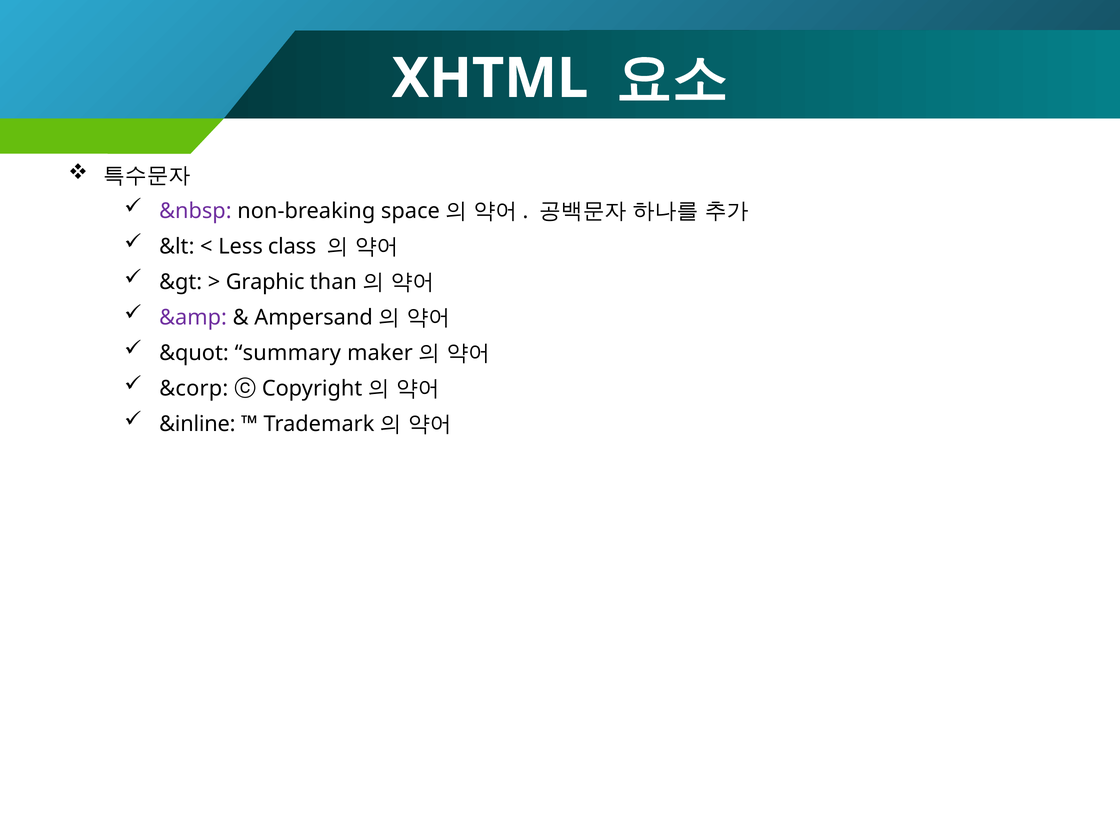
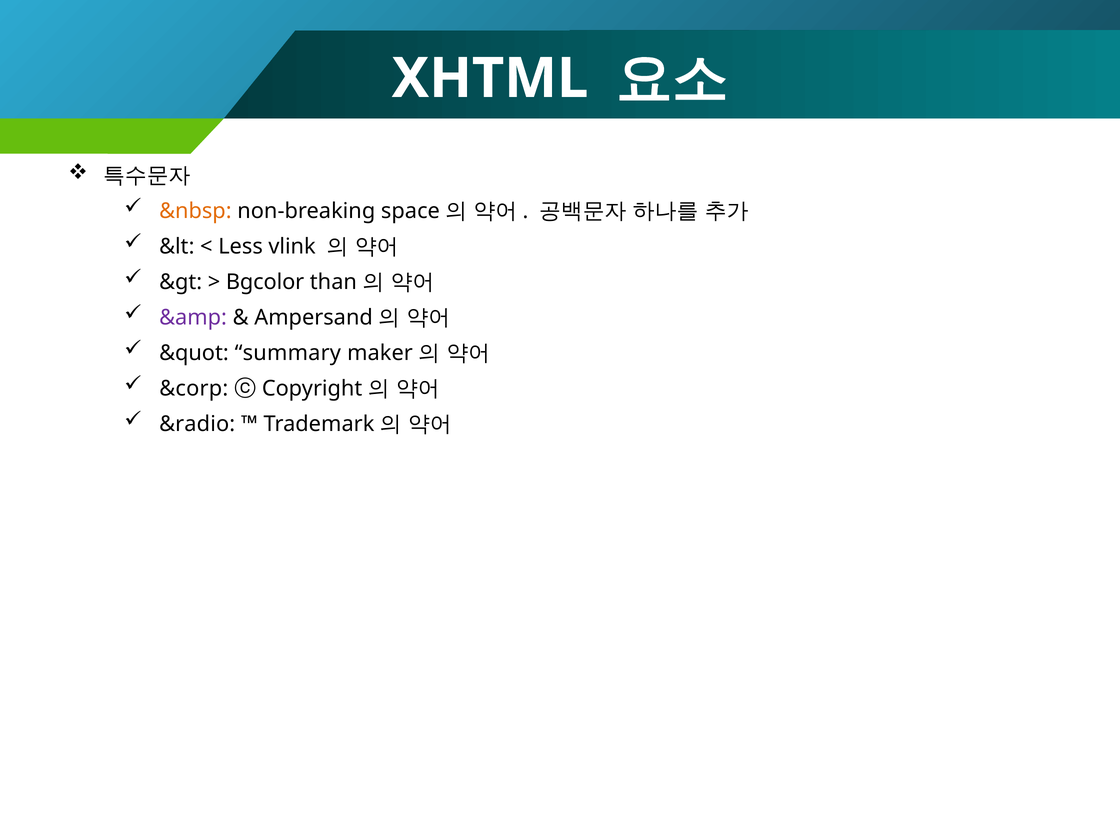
&nbsp colour: purple -> orange (195, 211)
class: class -> vlink (292, 246)
Graphic: Graphic -> Bgcolor (265, 282)
&inline: &inline -> &radio (197, 424)
